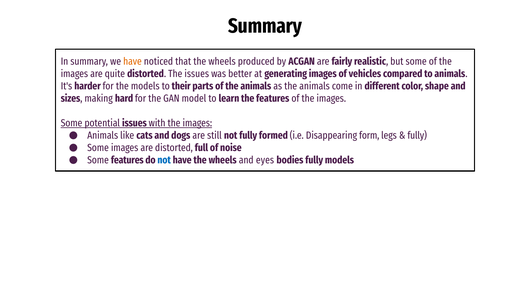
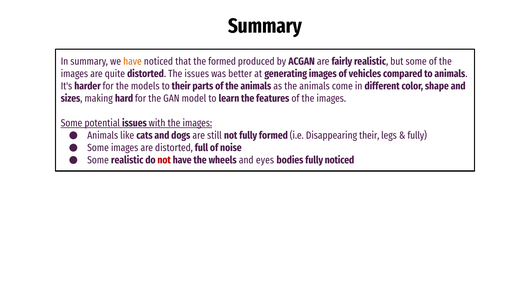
that the wheels: wheels -> formed (222, 61)
Disappearing form: form -> their (369, 136)
Some features: features -> realistic (127, 160)
not colour: blue -> red (164, 160)
fully models: models -> noticed (339, 160)
